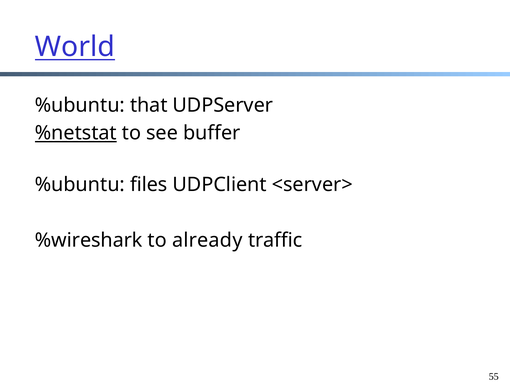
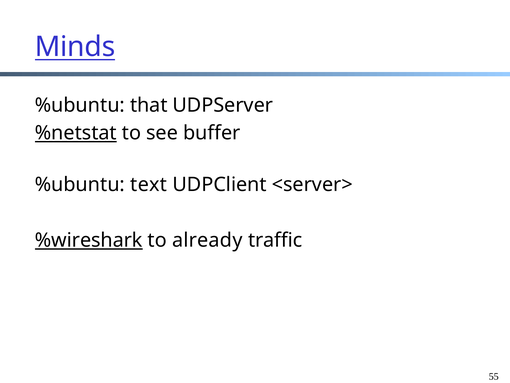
World: World -> Minds (75, 47)
files: files -> text (149, 184)
%wireshark underline: none -> present (89, 240)
